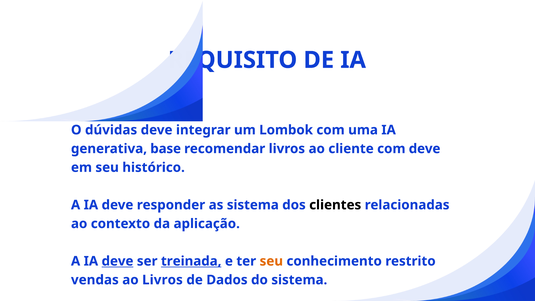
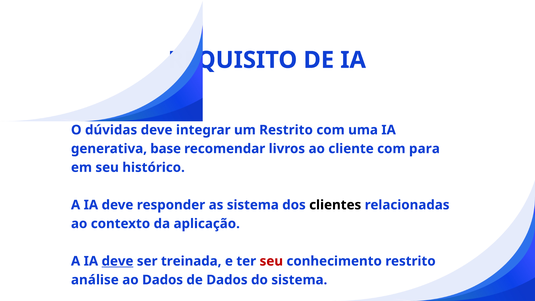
um Lombok: Lombok -> Restrito (286, 130)
com deve: deve -> para (424, 149)
treinada underline: present -> none (191, 261)
seu colour: orange -> red (271, 261)
vendas: vendas -> análise (95, 280)
ao Livros: Livros -> Dados (163, 280)
